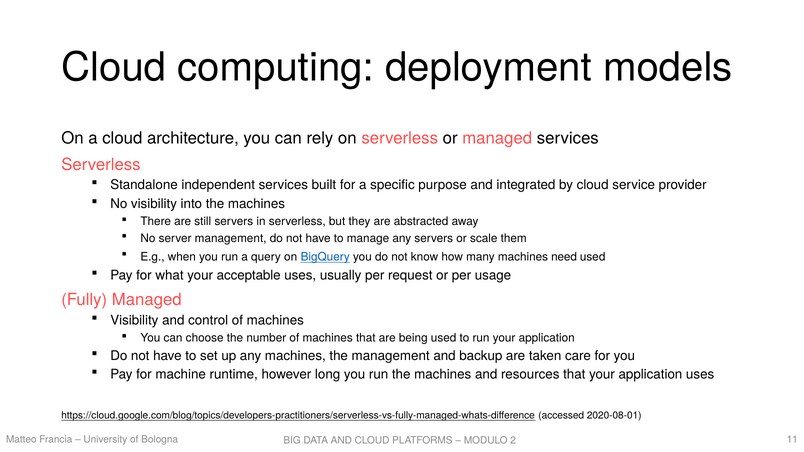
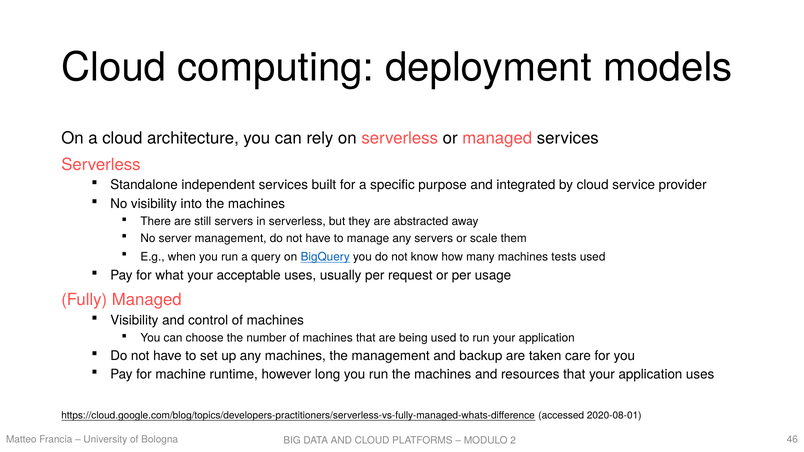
need: need -> tests (564, 257)
11: 11 -> 46 (792, 440)
